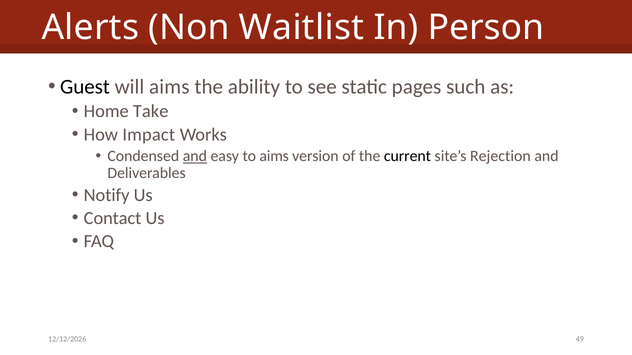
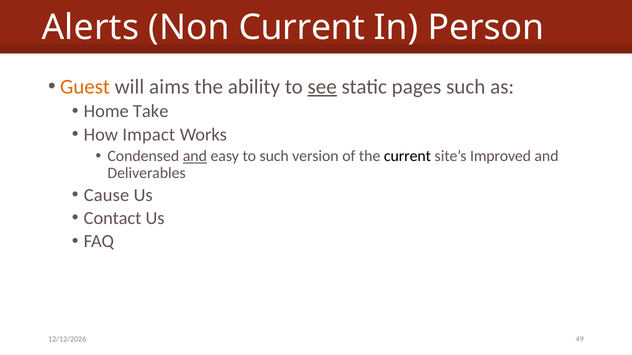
Non Waitlist: Waitlist -> Current (302, 28)
Guest colour: black -> orange (85, 87)
see underline: none -> present (322, 87)
to aims: aims -> such (274, 156)
Rejection: Rejection -> Improved (501, 156)
Notify: Notify -> Cause (107, 195)
